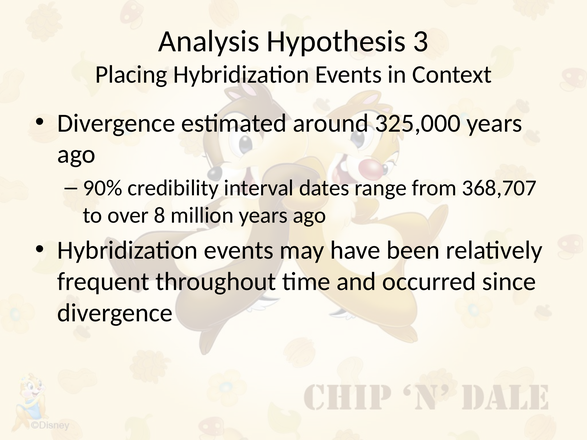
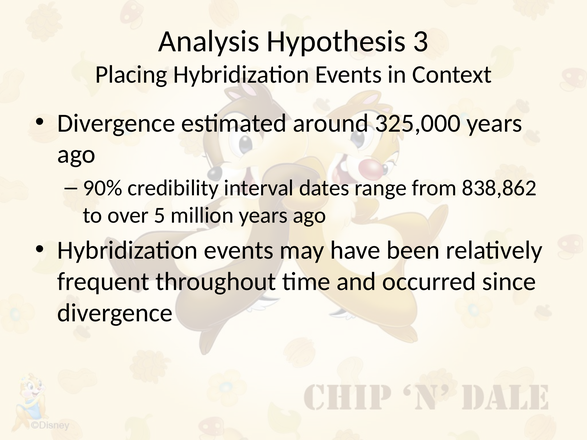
368,707: 368,707 -> 838,862 (499, 188)
8: 8 -> 5 (160, 216)
